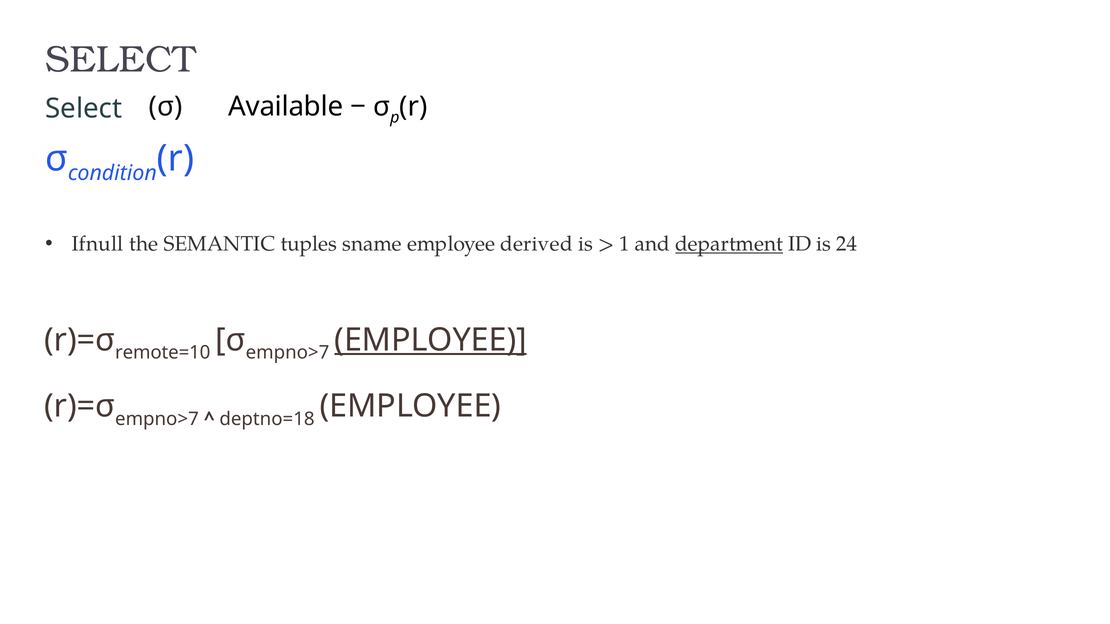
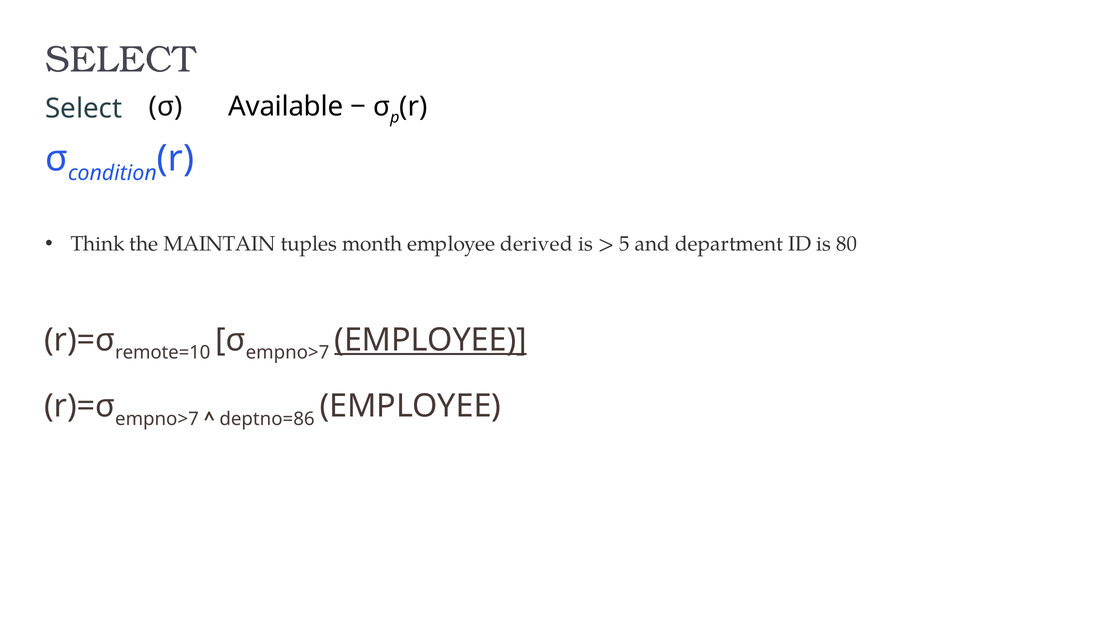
Ifnull: Ifnull -> Think (98, 244)
SEMANTIC: SEMANTIC -> MAINTAIN (220, 244)
sname: sname -> month (372, 244)
1: 1 -> 5 (624, 244)
department underline: present -> none (729, 244)
24: 24 -> 80 (847, 244)
deptno=18: deptno=18 -> deptno=86 (267, 419)
